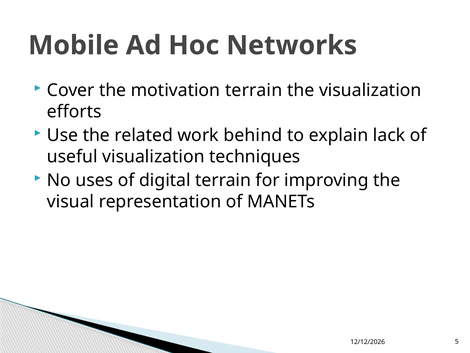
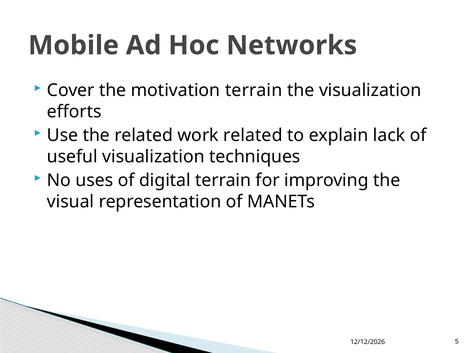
work behind: behind -> related (253, 135)
